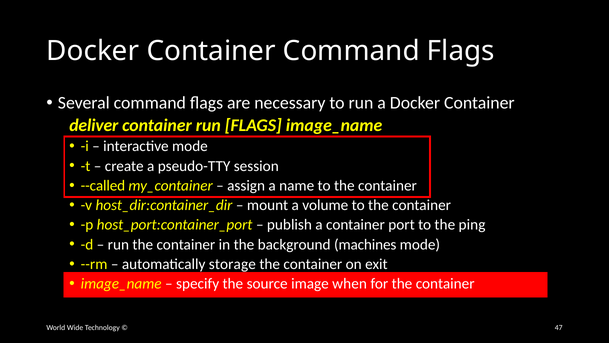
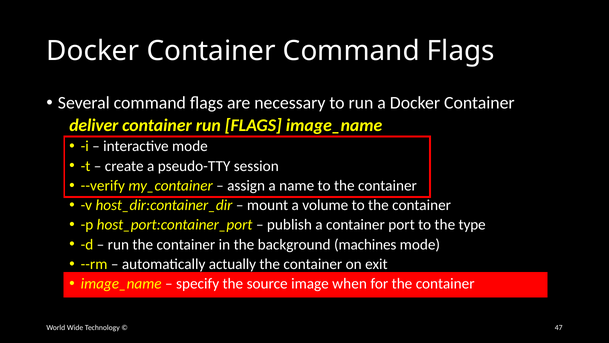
--called: --called -> --verify (103, 185)
ping: ping -> type (472, 225)
storage: storage -> actually (232, 264)
